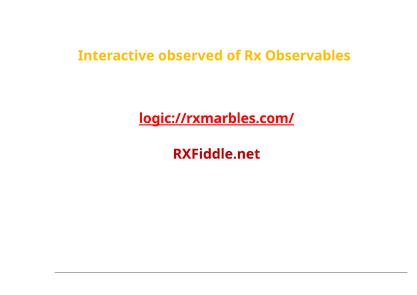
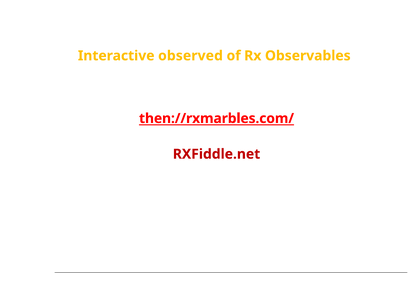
logic://rxmarbles.com/: logic://rxmarbles.com/ -> then://rxmarbles.com/ (217, 118)
